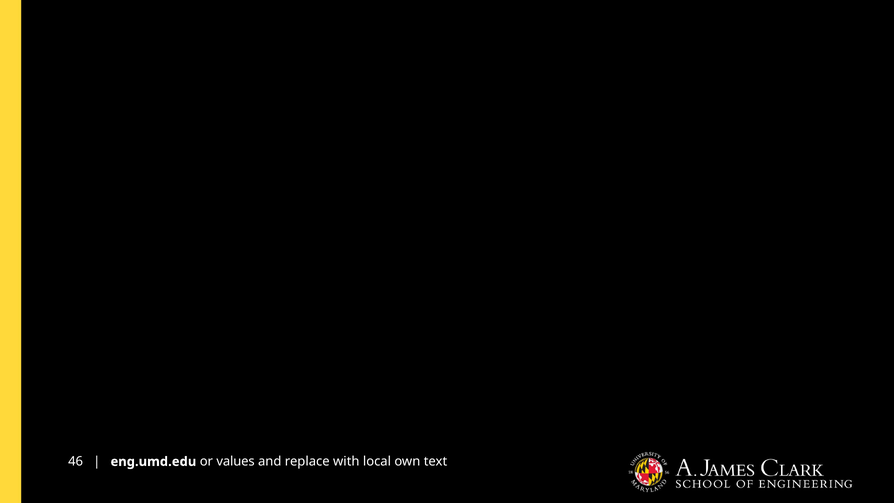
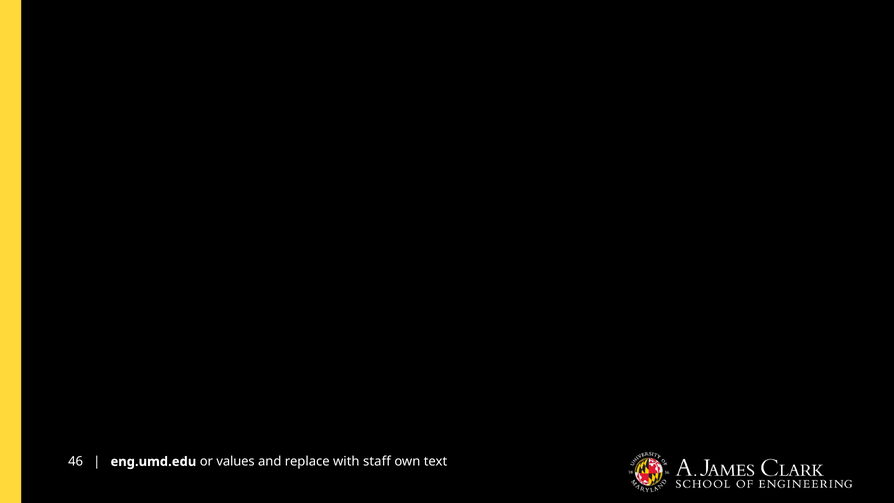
local: local -> staff (377, 462)
